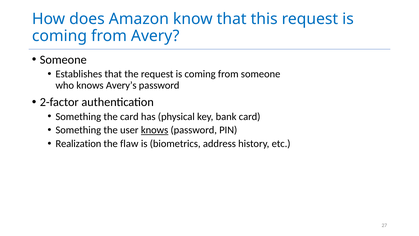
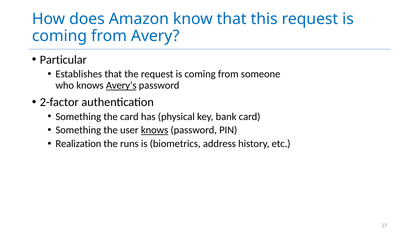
Someone: Someone -> Particular (63, 60)
Avery’s underline: none -> present (121, 85)
flaw: flaw -> runs (129, 143)
